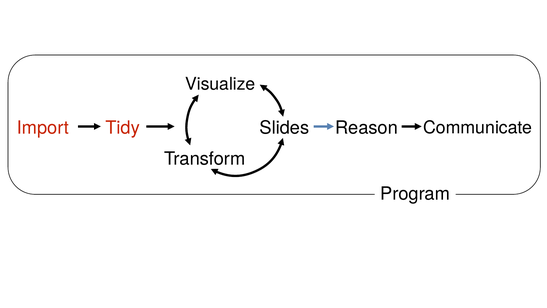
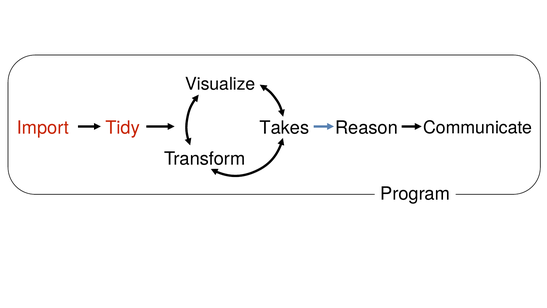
Slides: Slides -> Takes (284, 128)
